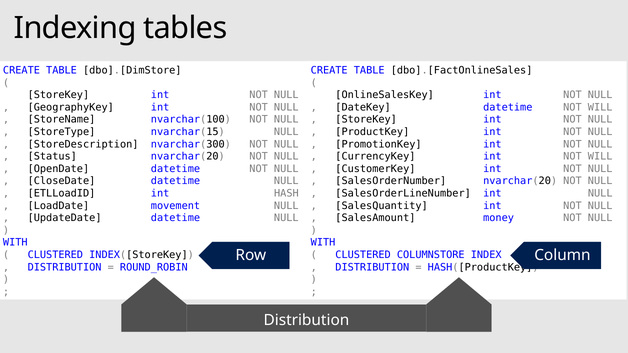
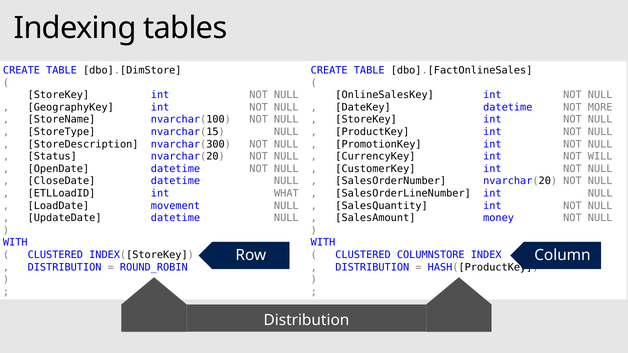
datetime NOT WILL: WILL -> MORE (600, 107)
HASH: HASH -> WHAT (286, 193)
